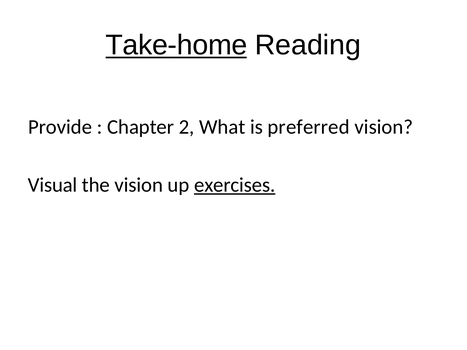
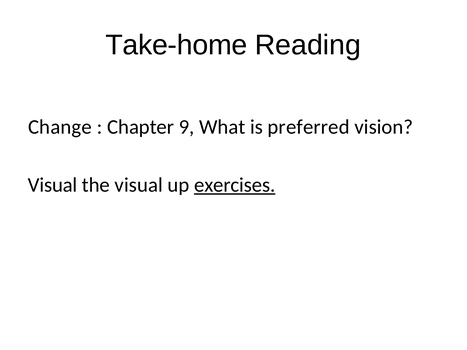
Take-home underline: present -> none (176, 45)
Provide: Provide -> Change (60, 127)
2: 2 -> 9 (187, 127)
the vision: vision -> visual (139, 185)
